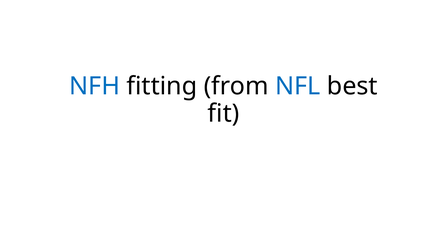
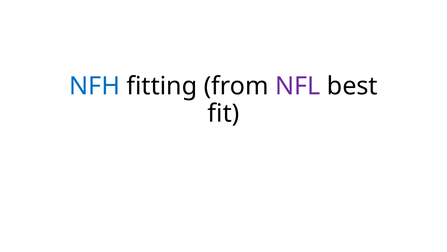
NFL colour: blue -> purple (298, 86)
